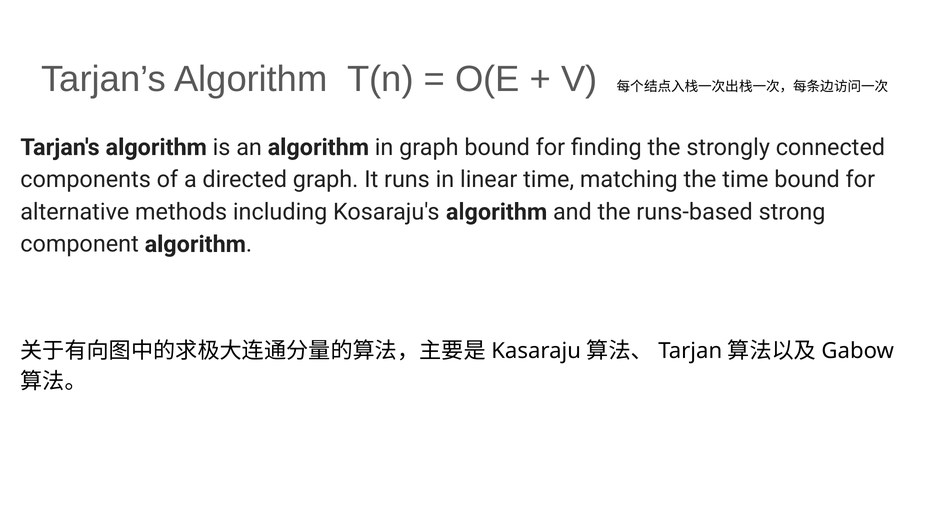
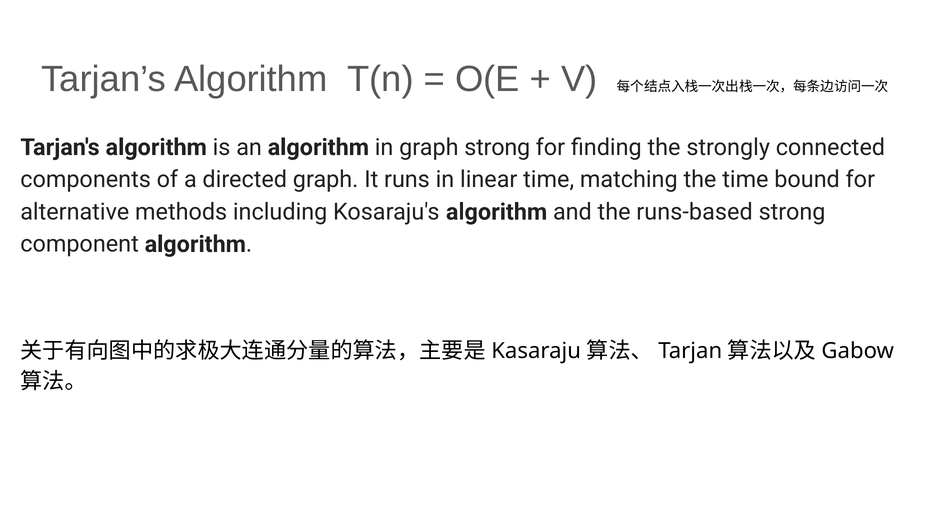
graph bound: bound -> strong (497, 147)
